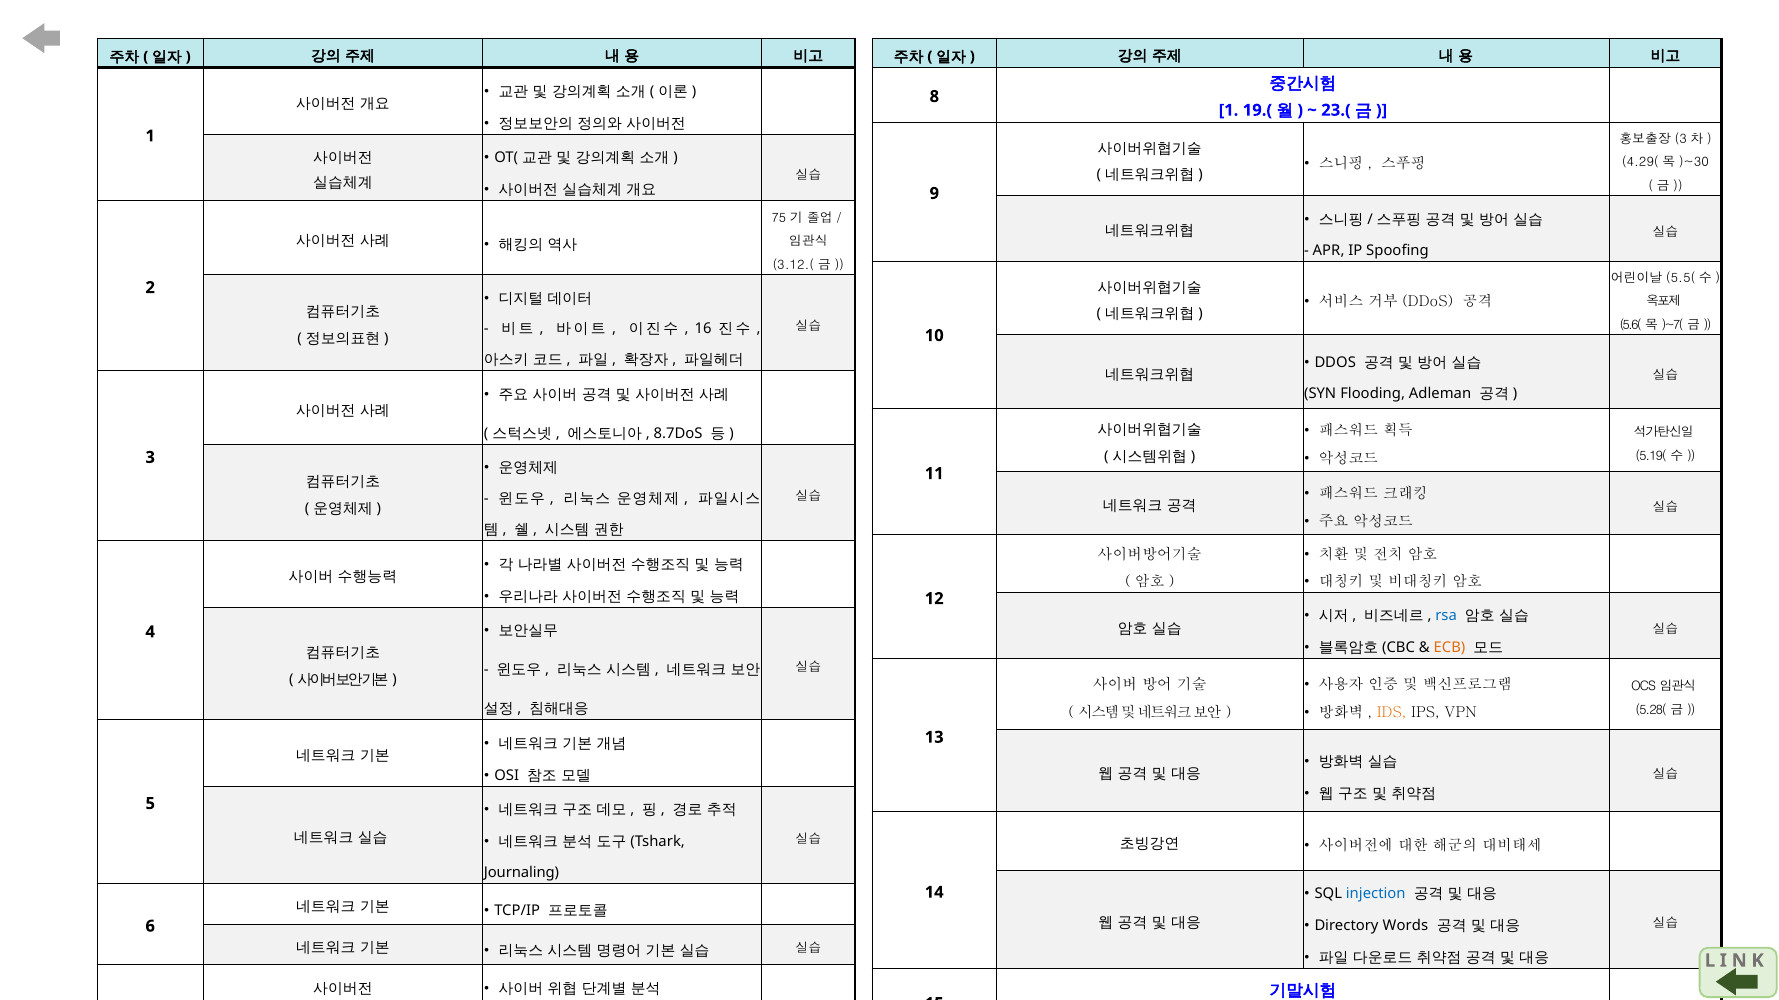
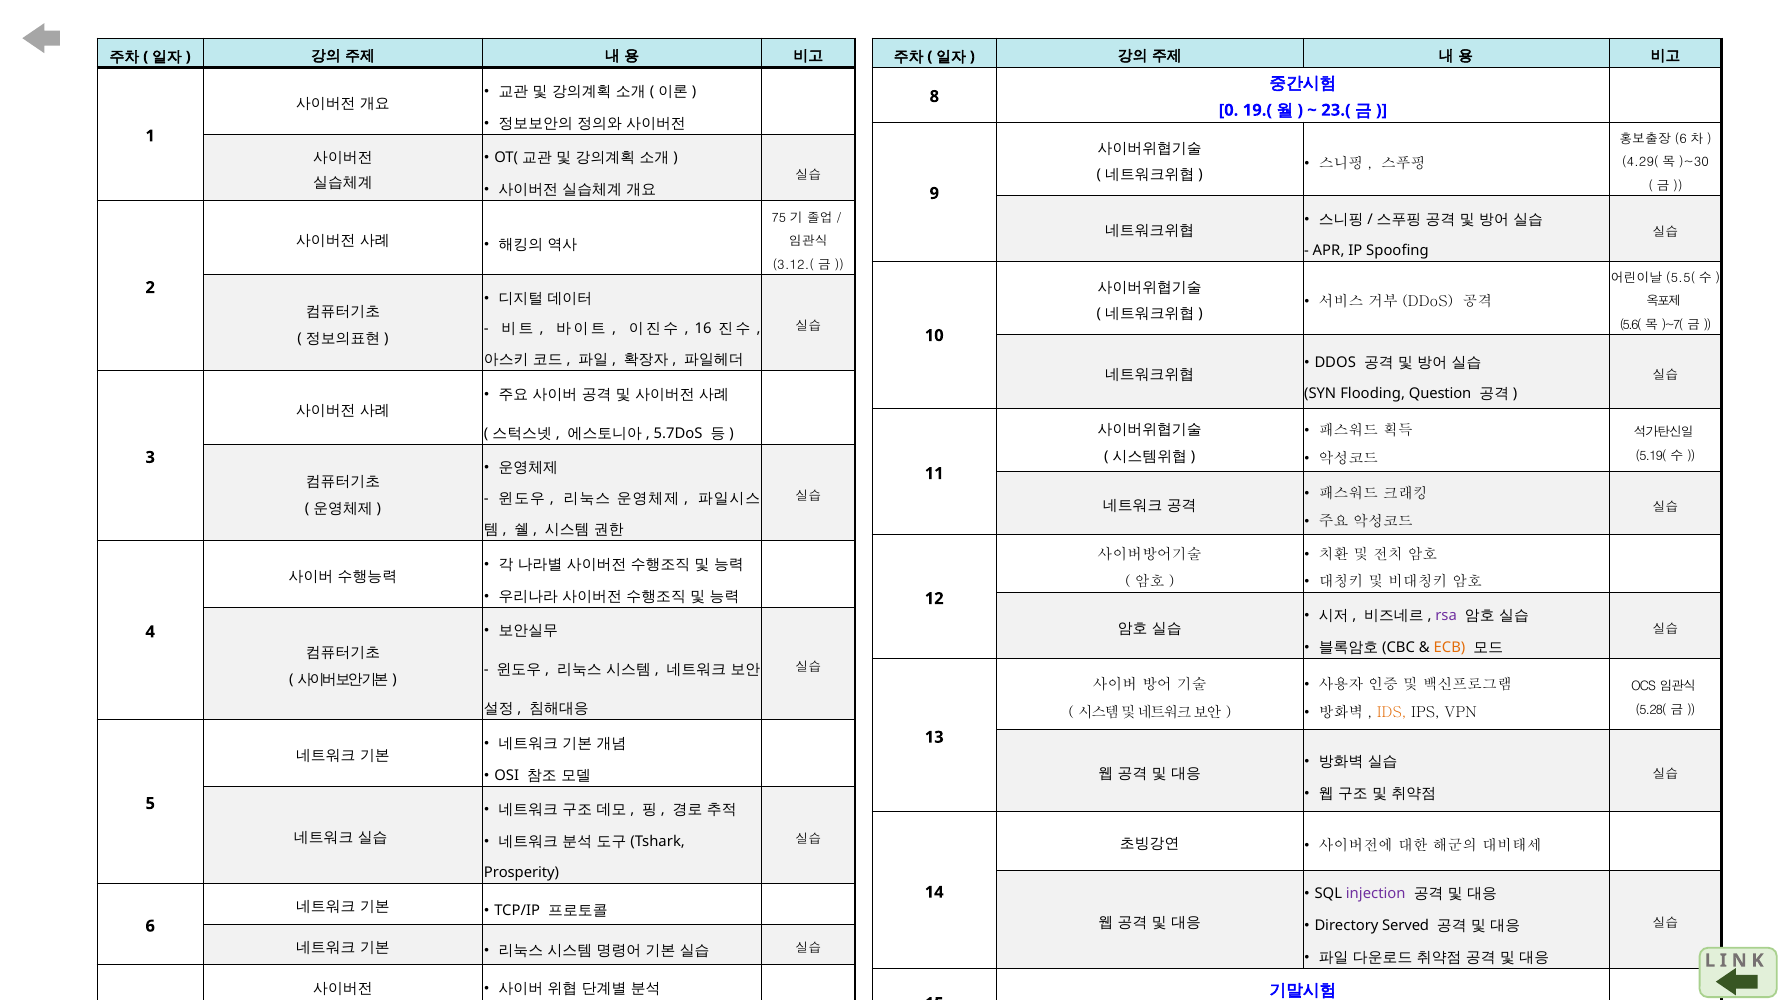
1: 1 -> 0 (1229, 110)
3: 3 -> 6 (1681, 139)
Adleman: Adleman -> Question (1440, 394)
8.7DoS: 8.7DoS -> 5.7DoS (678, 434)
rsa colour: blue -> purple (1446, 616)
Journaling: Journaling -> Prosperity (521, 873)
injection colour: blue -> purple (1376, 895)
Words: Words -> Served (1406, 927)
